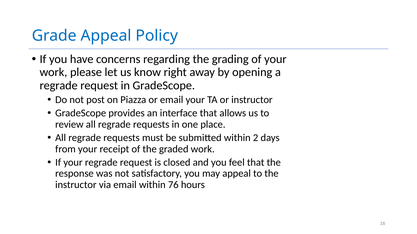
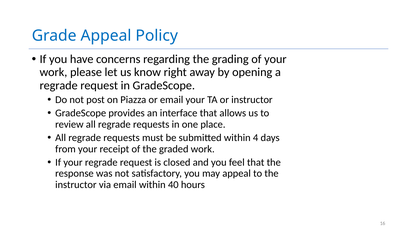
2: 2 -> 4 (256, 138)
76: 76 -> 40 (173, 185)
